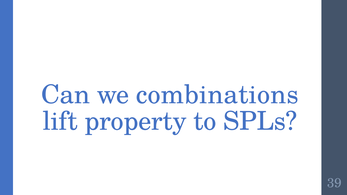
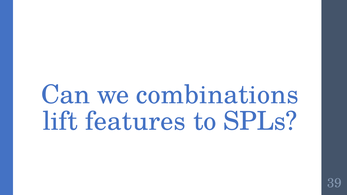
property: property -> features (135, 121)
